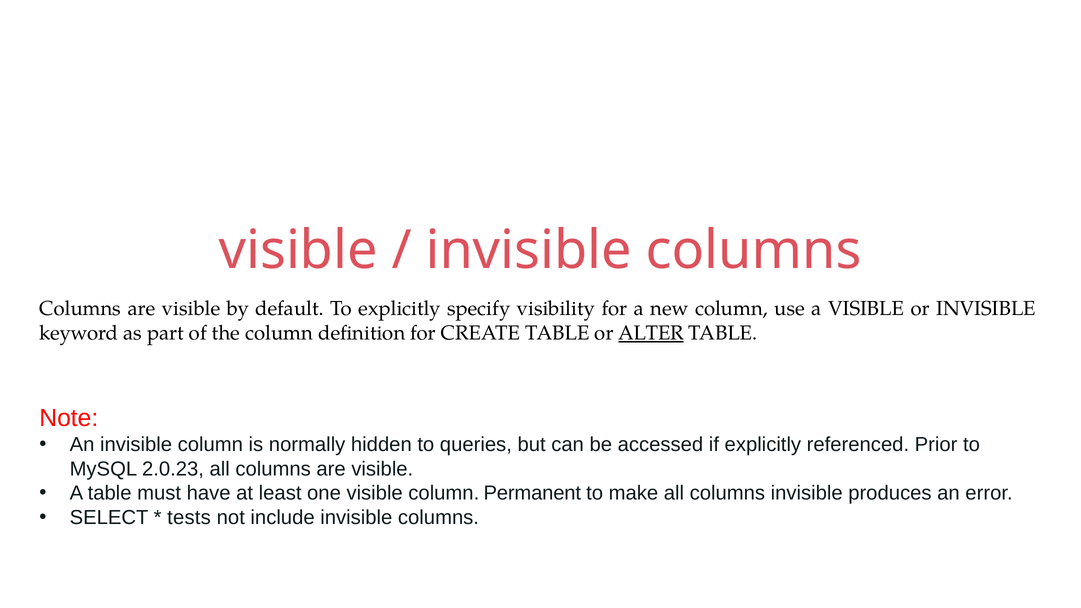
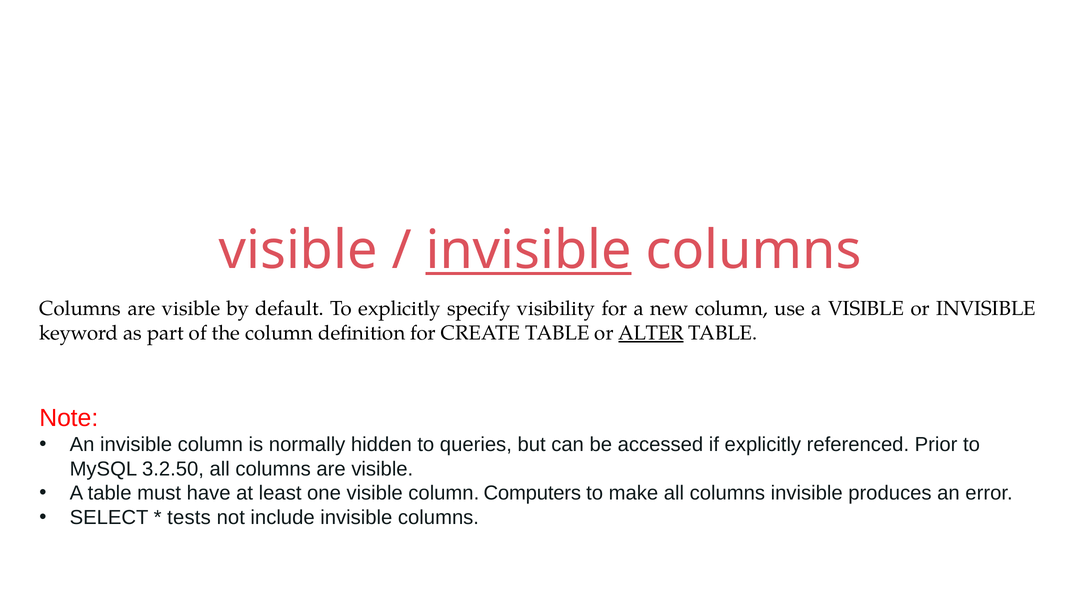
invisible underline: none -> present (529, 250)
2.0.23: 2.0.23 -> 3.2.50 (173, 469)
Permanent: Permanent -> Computers (532, 493)
